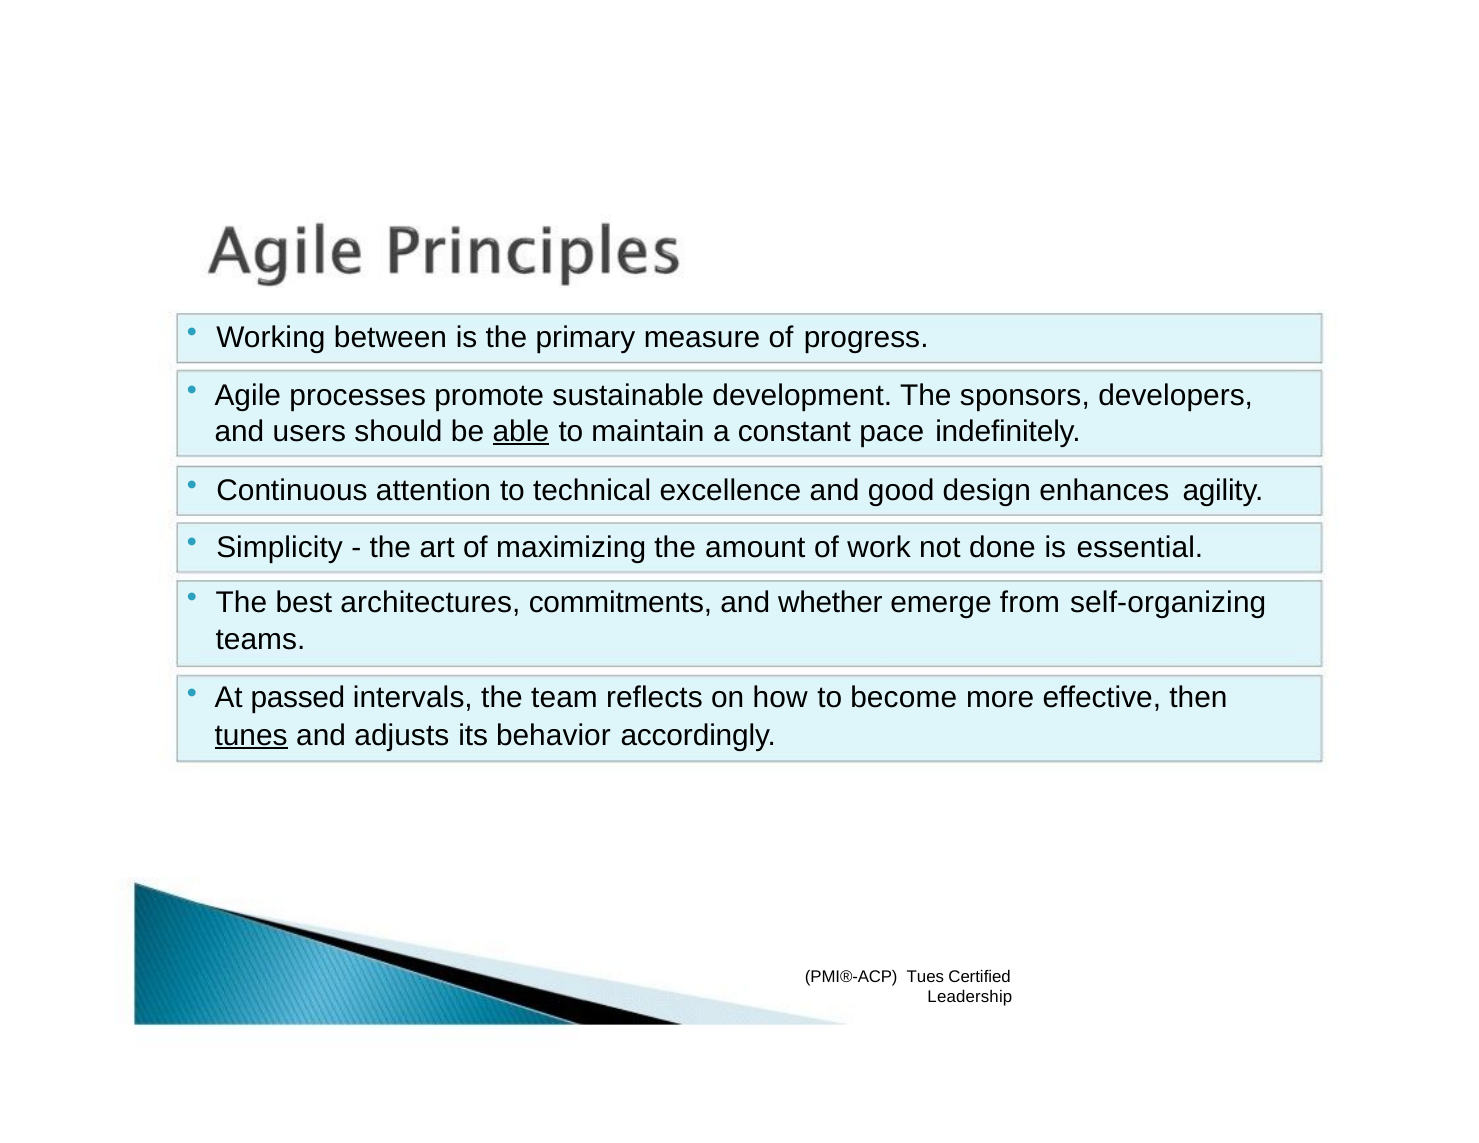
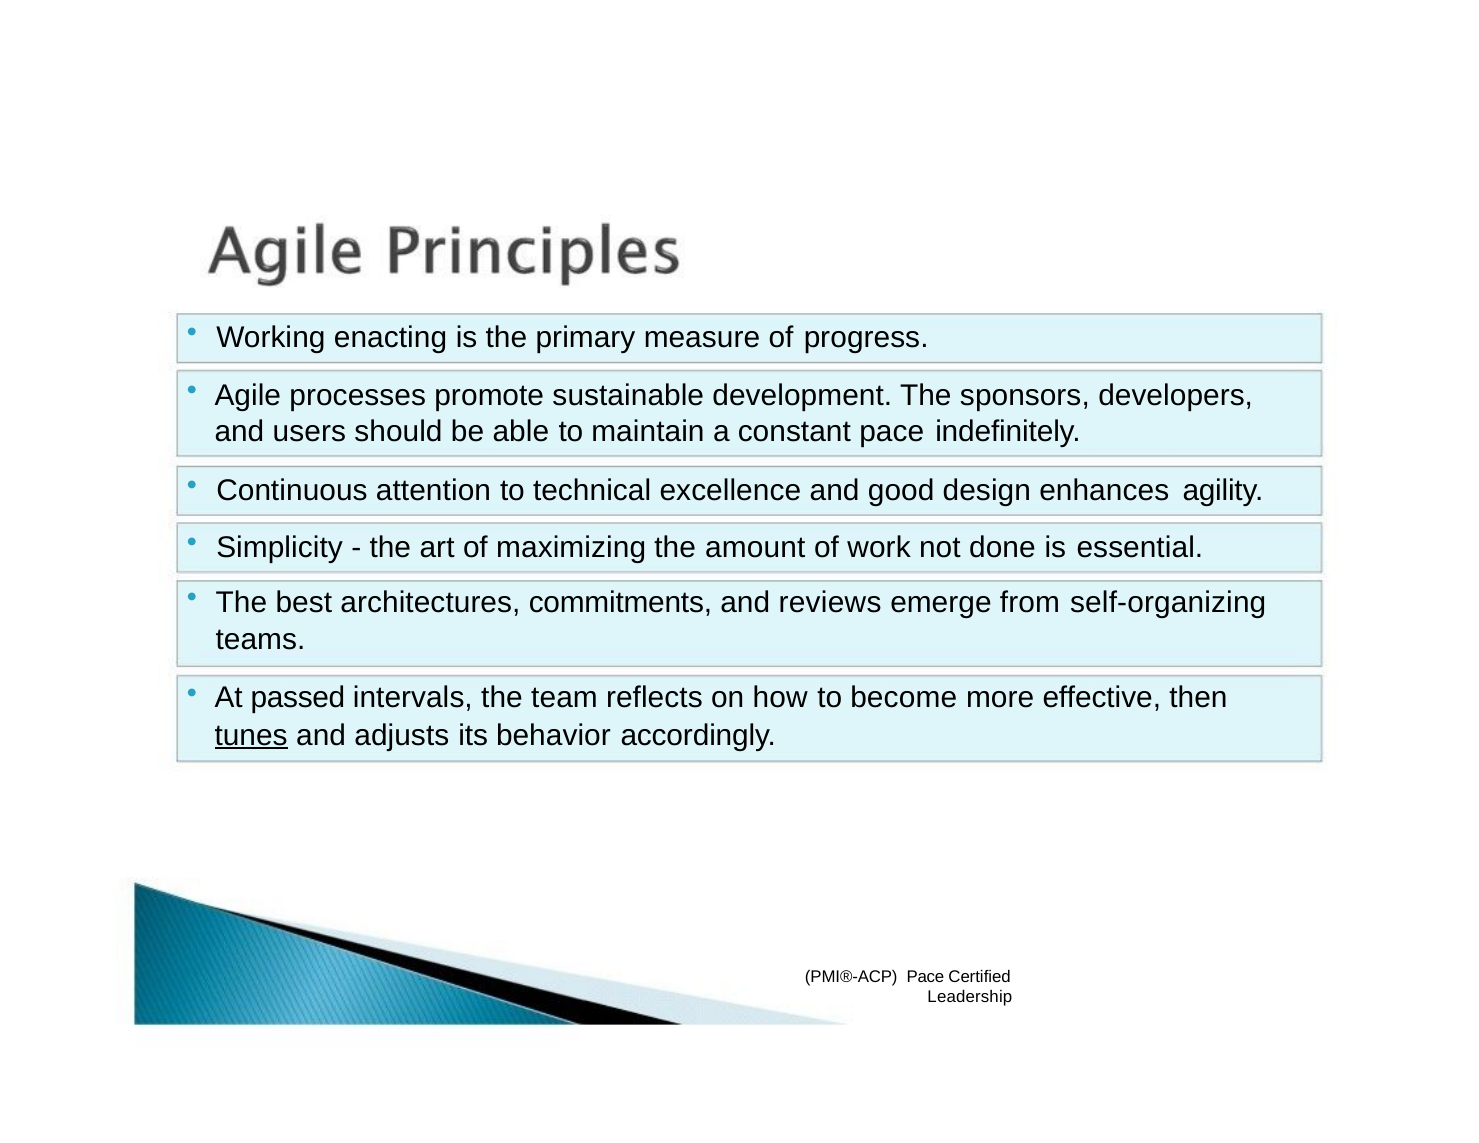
between: between -> enacting (391, 338)
able underline: present -> none (521, 431)
whether: whether -> reviews (830, 603)
PMI®-ACP Tues: Tues -> Pace (925, 977)
